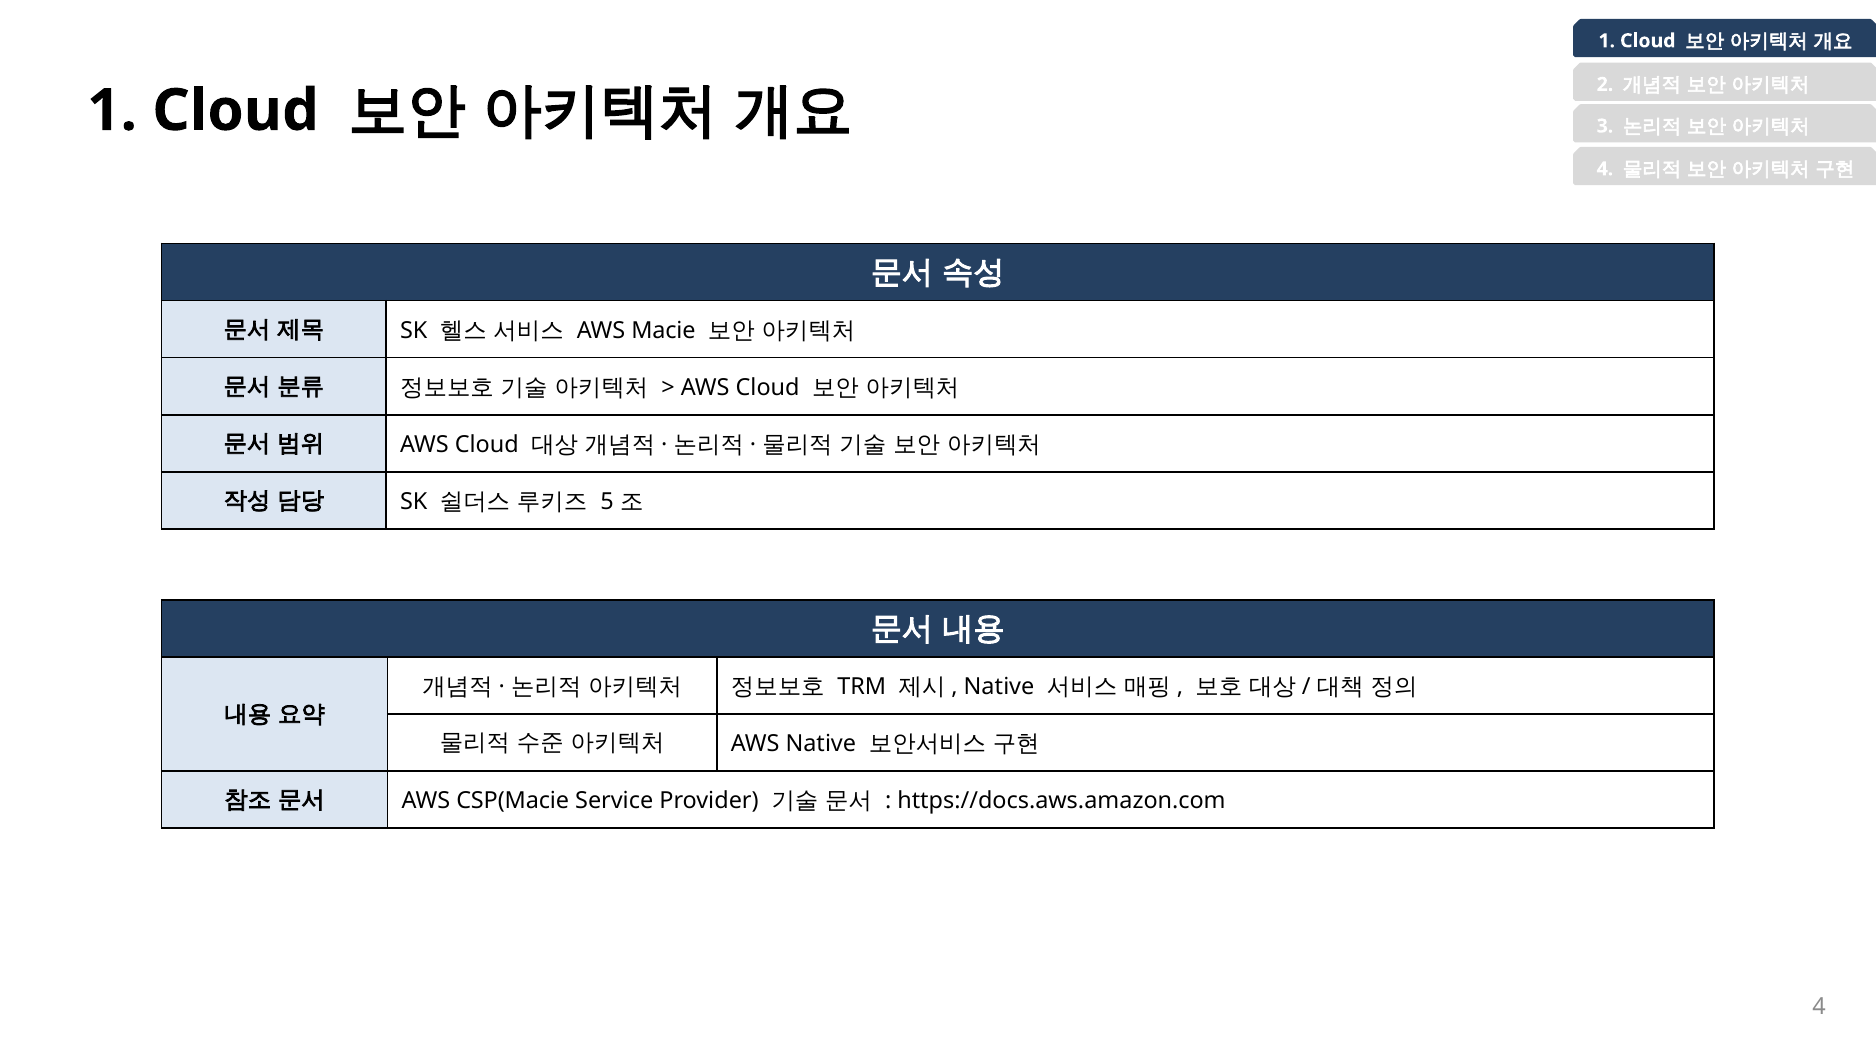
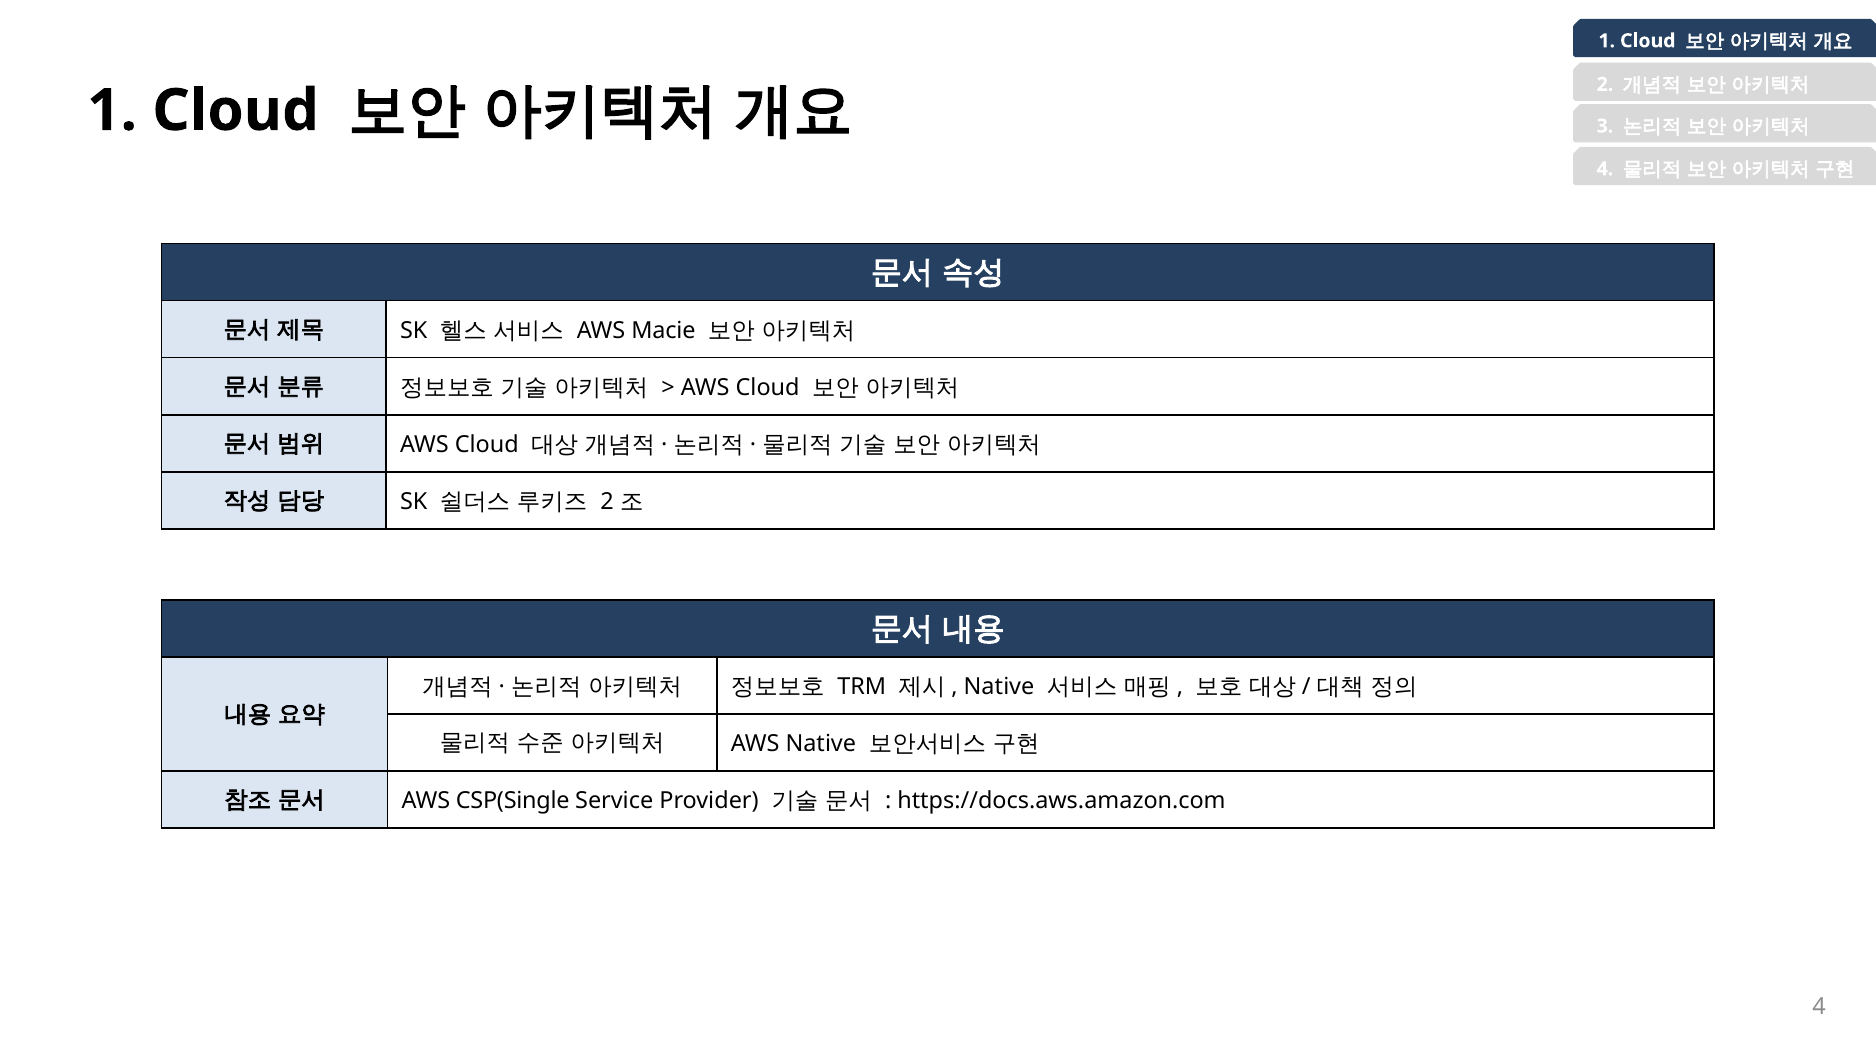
5: 5 -> 2 (607, 502)
CSP(Macie: CSP(Macie -> CSP(Single (513, 801)
